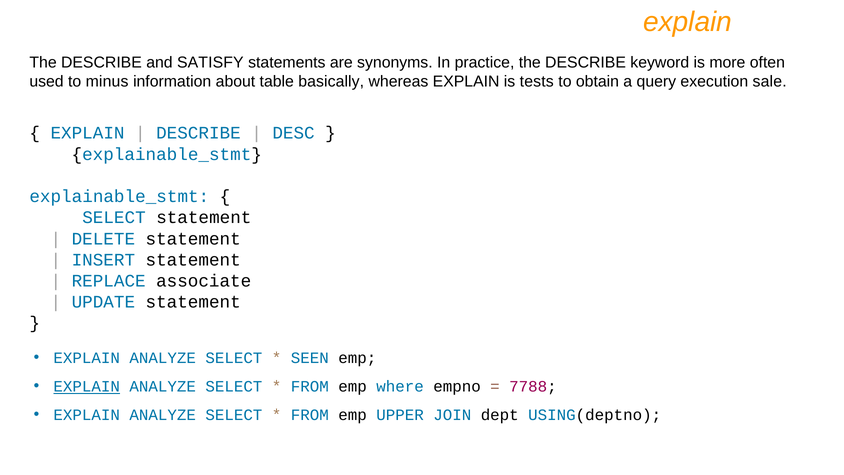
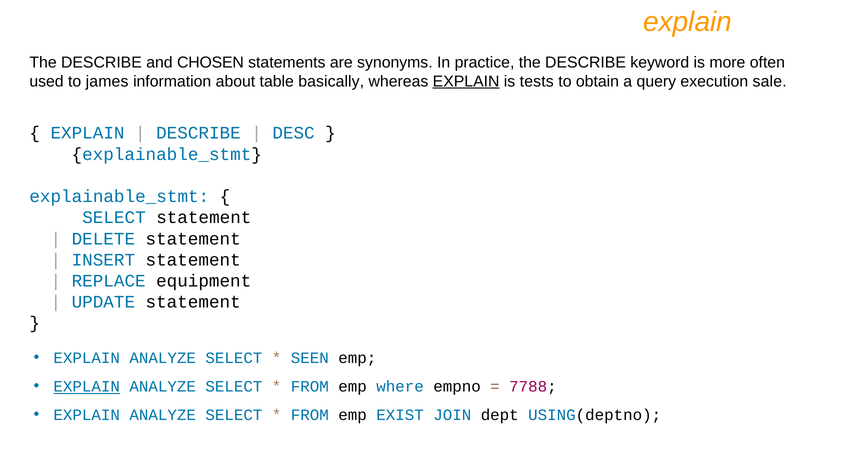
SATISFY: SATISFY -> CHOSEN (210, 62)
minus: minus -> james (107, 81)
EXPLAIN underline: none -> present (466, 81)
associate: associate -> equipment (204, 281)
UPPER: UPPER -> EXIST (400, 415)
